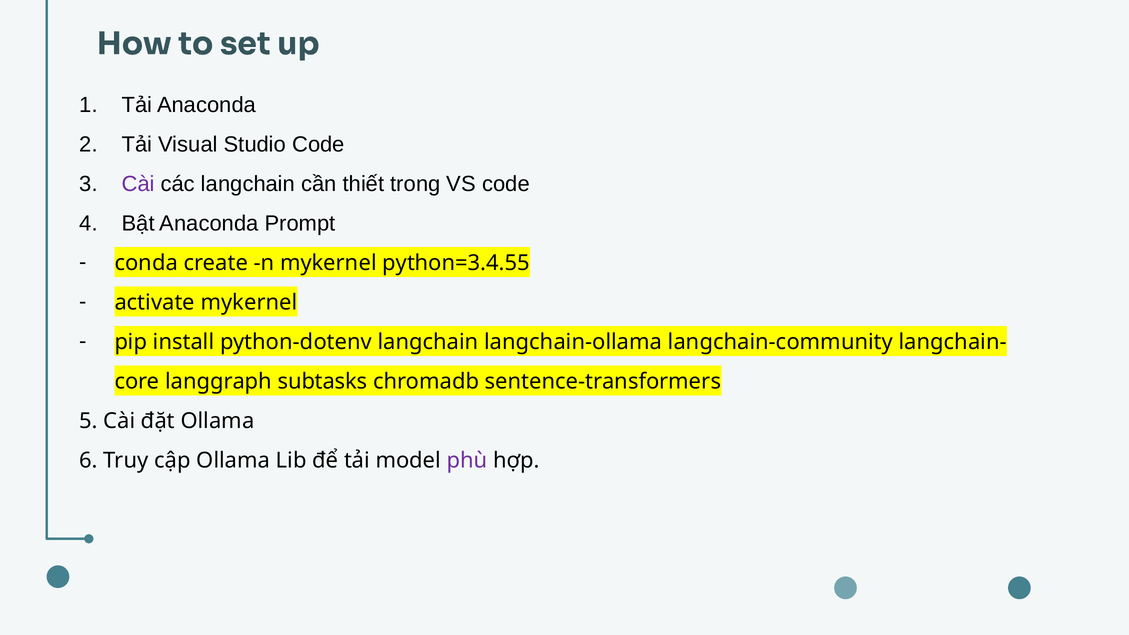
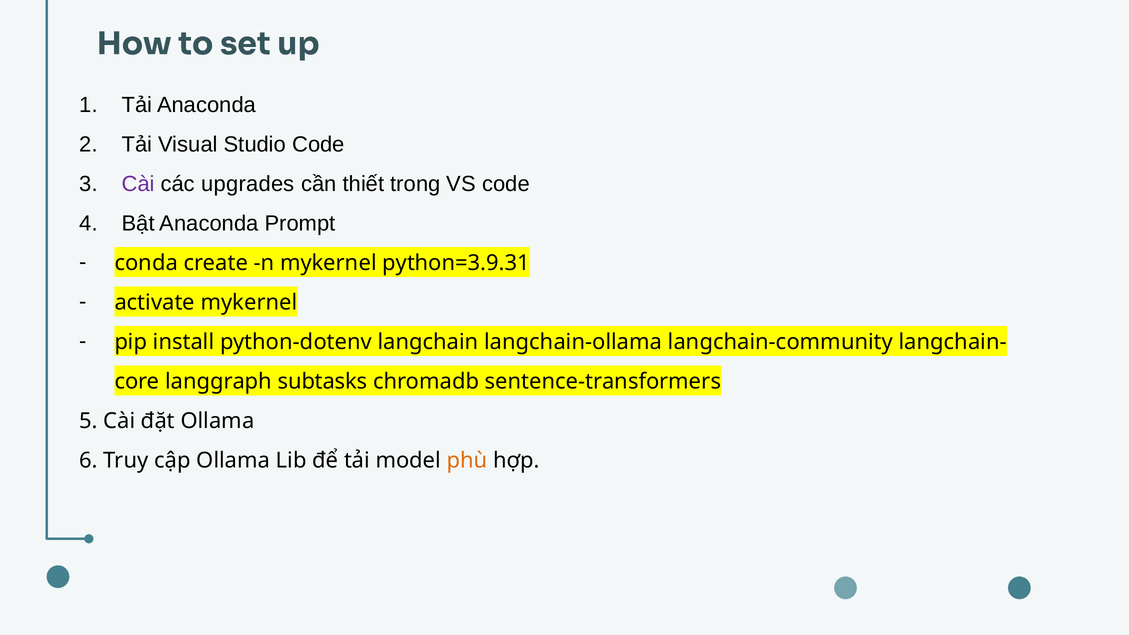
các langchain: langchain -> upgrades (248, 184)
python=3.4.55: python=3.4.55 -> python=3.9.31 (456, 263)
phù colour: purple -> orange (467, 461)
